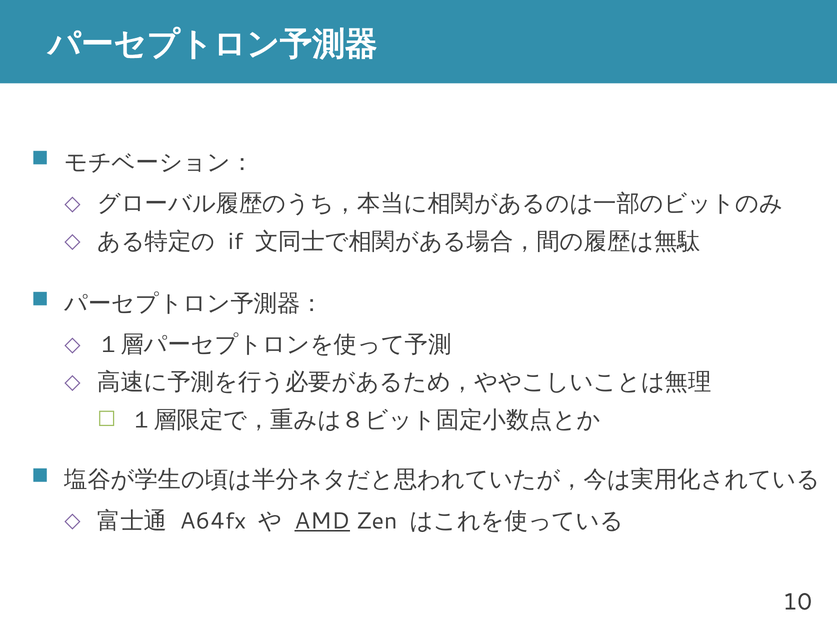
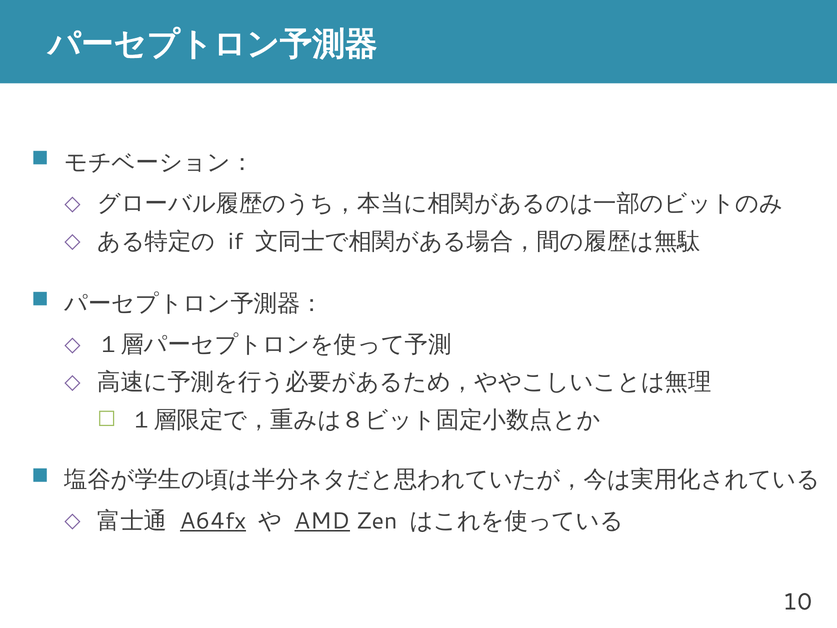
A64fx underline: none -> present (213, 521)
